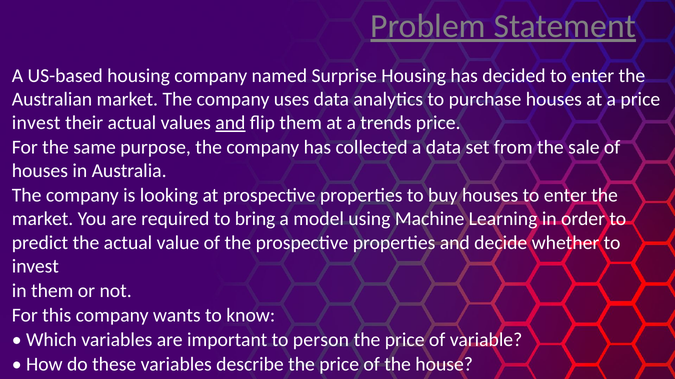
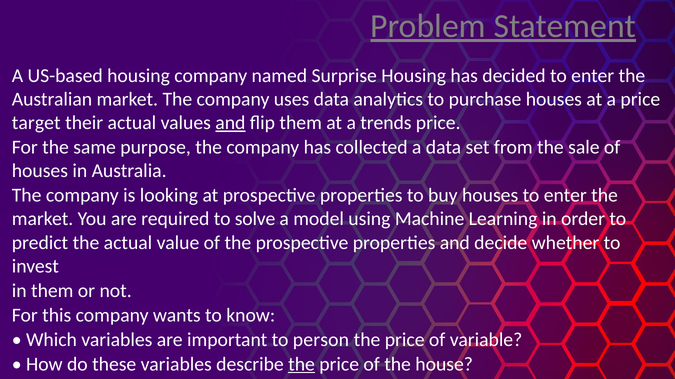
invest: invest -> target (36, 123)
bring: bring -> solve (255, 219)
the underline: none -> present (302, 365)
